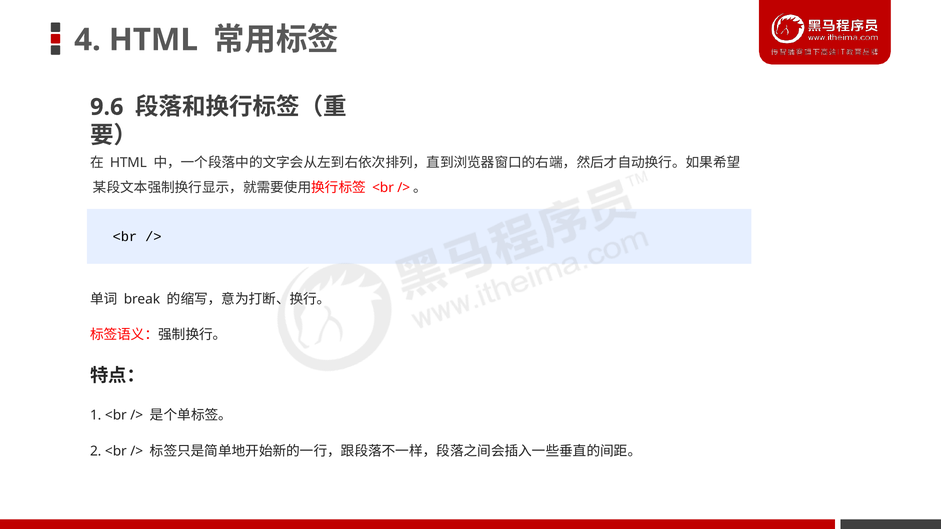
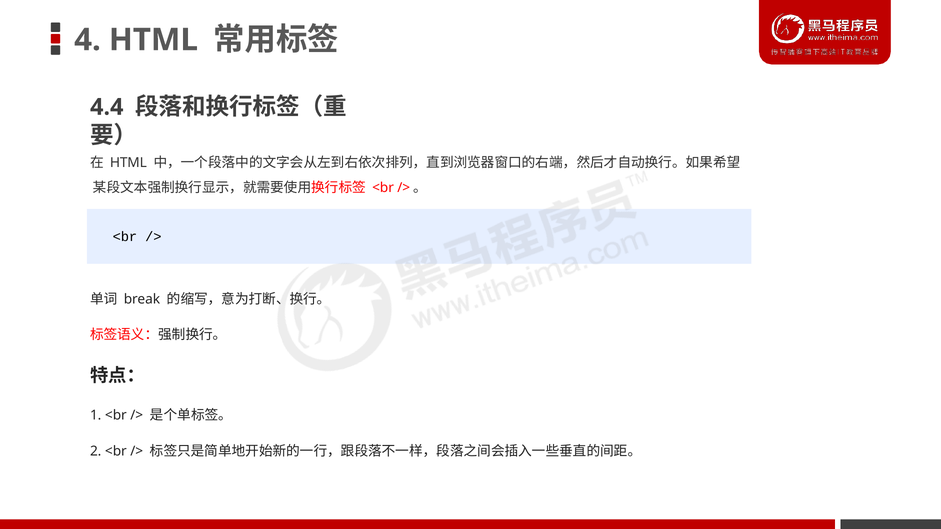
9.6: 9.6 -> 4.4 (107, 107)
